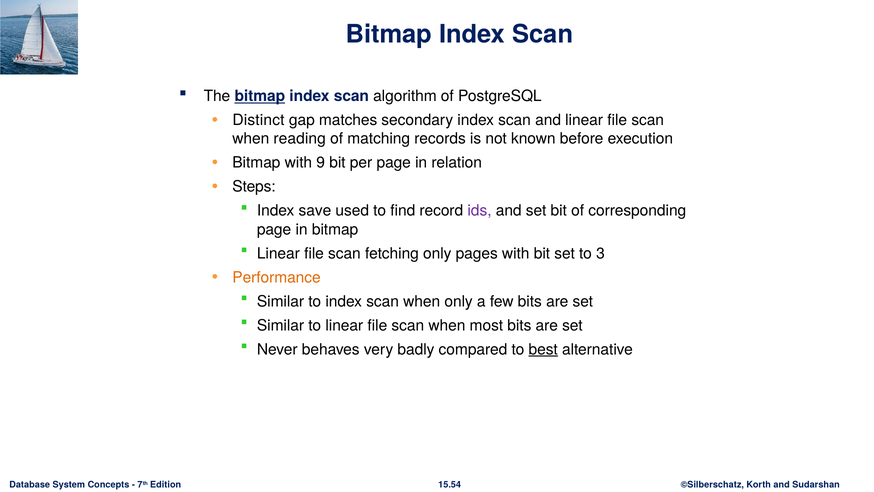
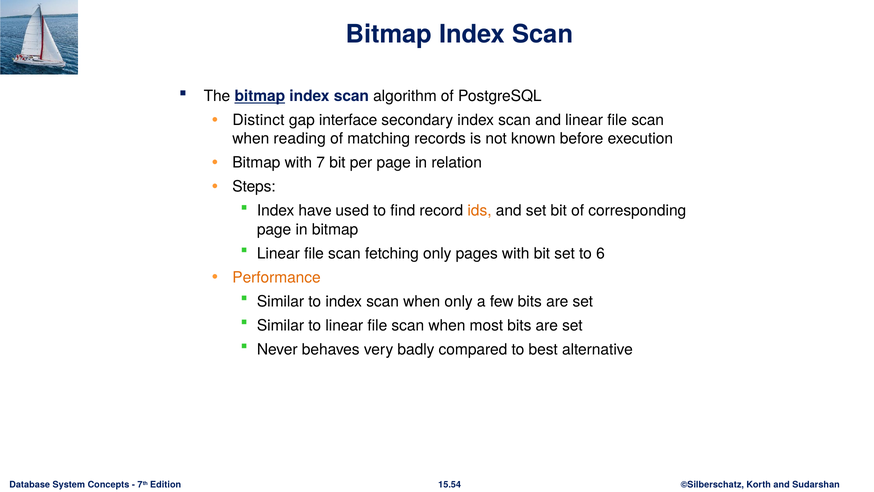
matches: matches -> interface (348, 120)
9: 9 -> 7 (321, 163)
save: save -> have (315, 211)
ids colour: purple -> orange (480, 211)
3: 3 -> 6 (600, 253)
best underline: present -> none (543, 349)
